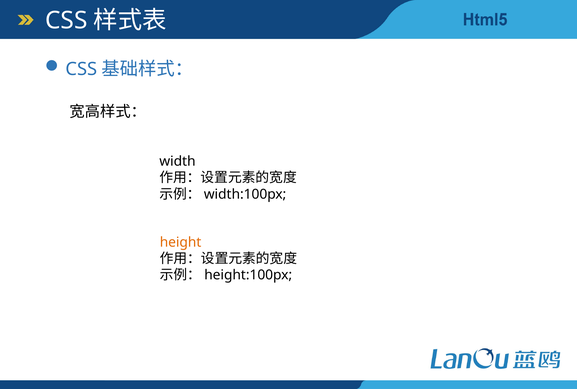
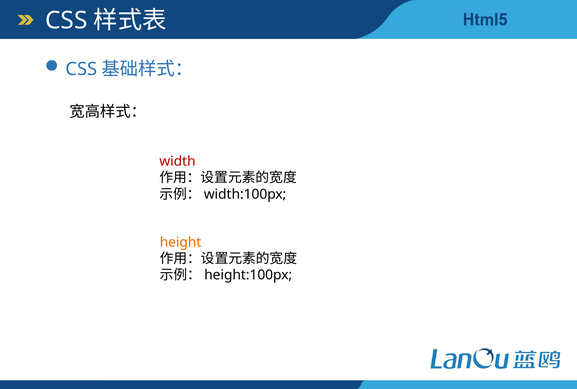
width colour: black -> red (177, 161)
